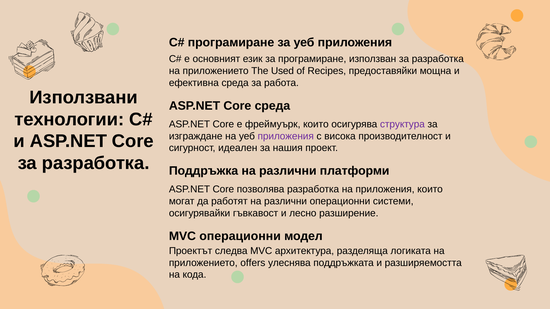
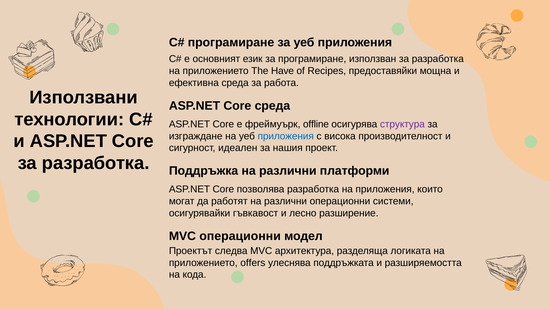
Used: Used -> Have (282, 71)
фреймуърк които: които -> offline (316, 124)
приложения colour: purple -> blue (286, 136)
